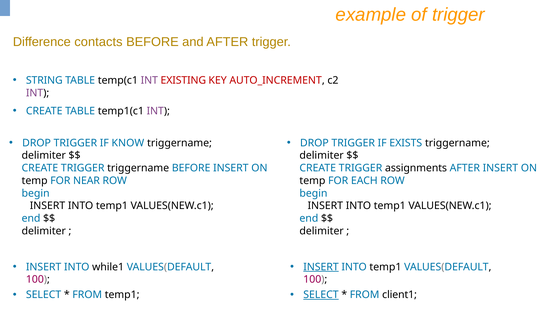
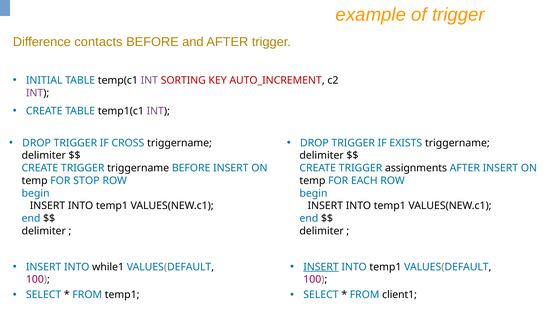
STRING: STRING -> INITIAL (44, 80)
EXISTING: EXISTING -> SORTING (183, 80)
KNOW: KNOW -> CROSS (128, 143)
NEAR: NEAR -> STOP (86, 181)
SELECT underline: present -> none (321, 295)
